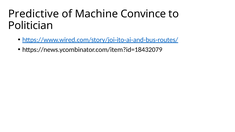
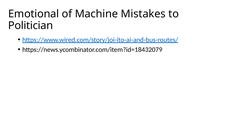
Predictive: Predictive -> Emotional (34, 14)
Convince: Convince -> Mistakes (143, 14)
